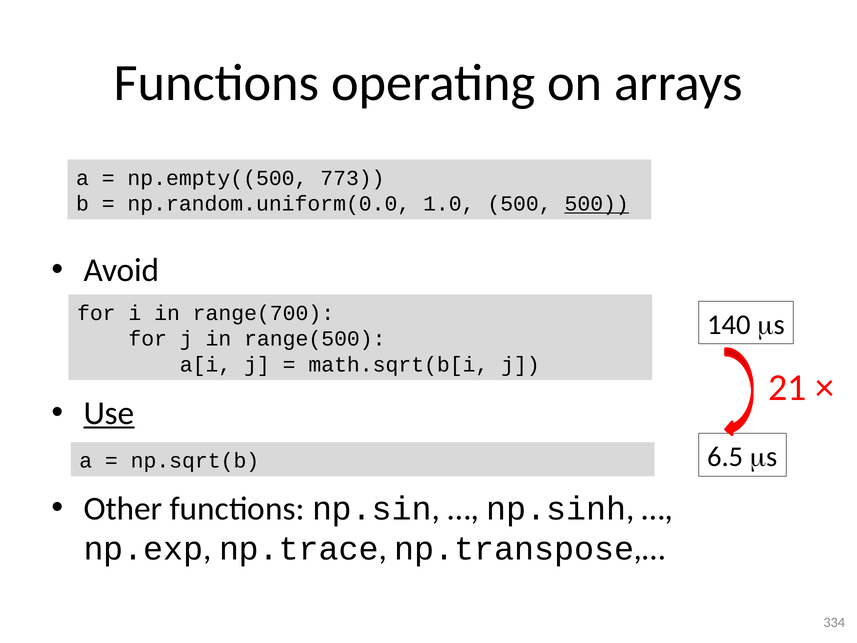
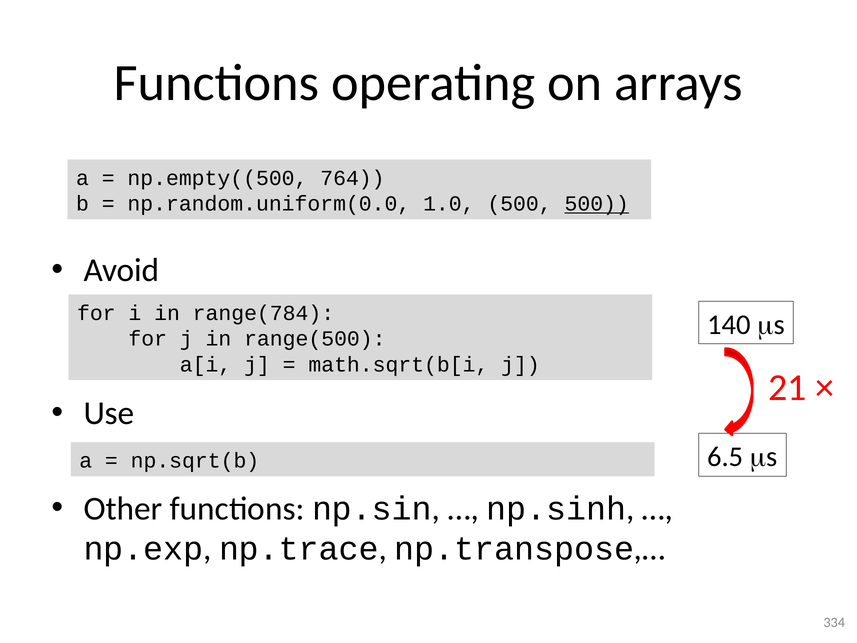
773: 773 -> 764 (352, 178)
range(700: range(700 -> range(784 (263, 313)
Use underline: present -> none (109, 413)
